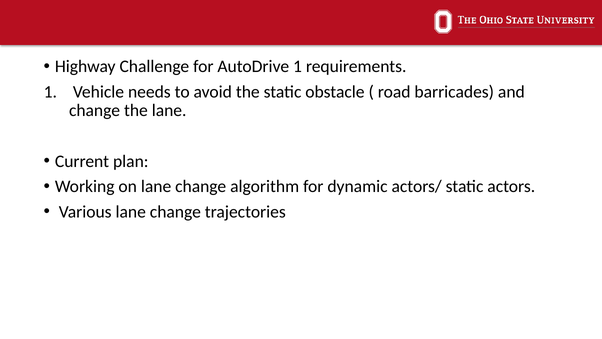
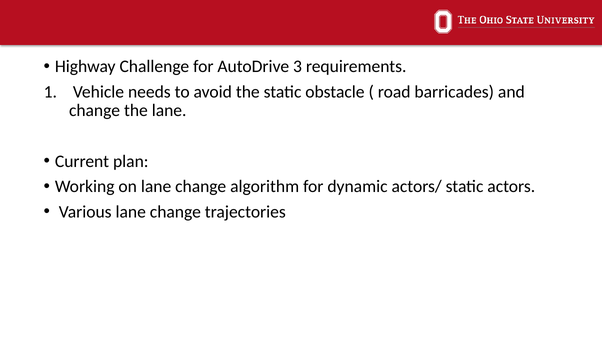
AutoDrive 1: 1 -> 3 (297, 66)
